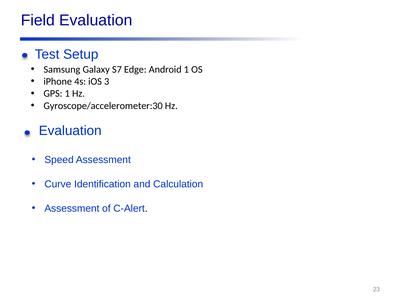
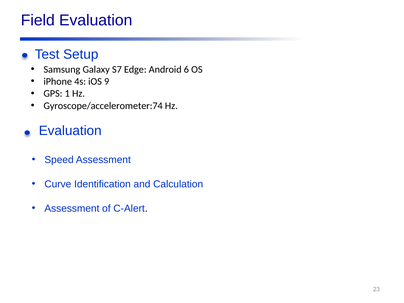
Android 1: 1 -> 6 (186, 69)
3: 3 -> 9 (107, 81)
Gyroscope/accelerometer:30: Gyroscope/accelerometer:30 -> Gyroscope/accelerometer:74 (103, 106)
